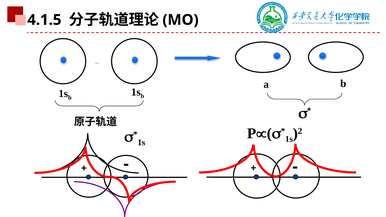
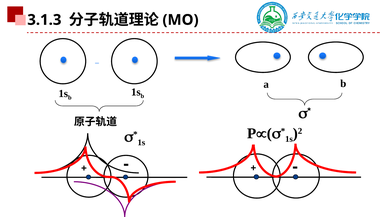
4.1.5: 4.1.5 -> 3.1.3 (44, 20)
